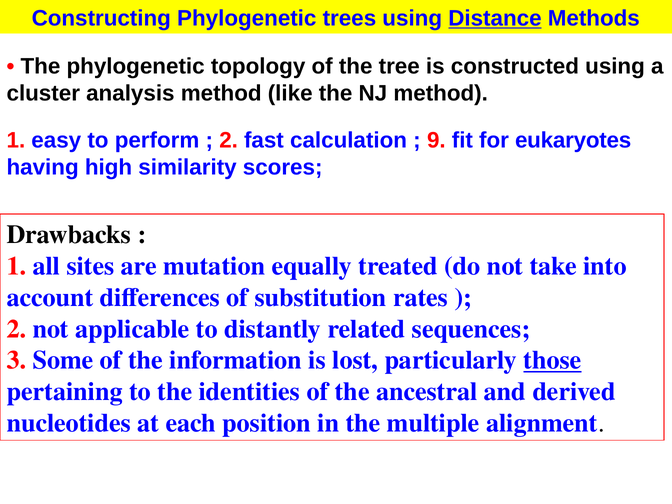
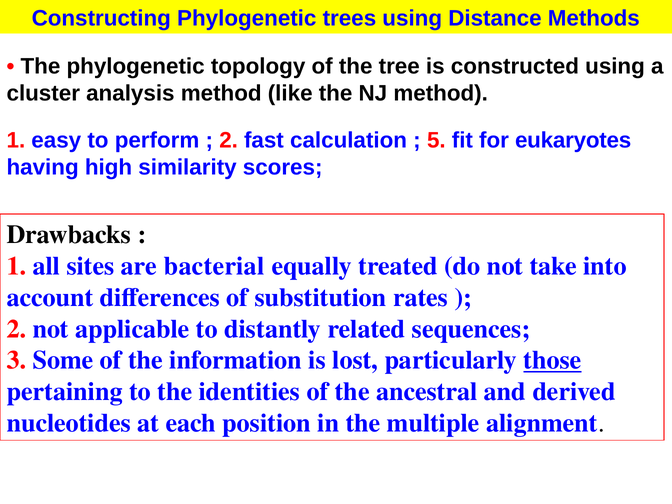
Distance underline: present -> none (495, 18)
9: 9 -> 5 (436, 140)
mutation: mutation -> bacterial (214, 266)
